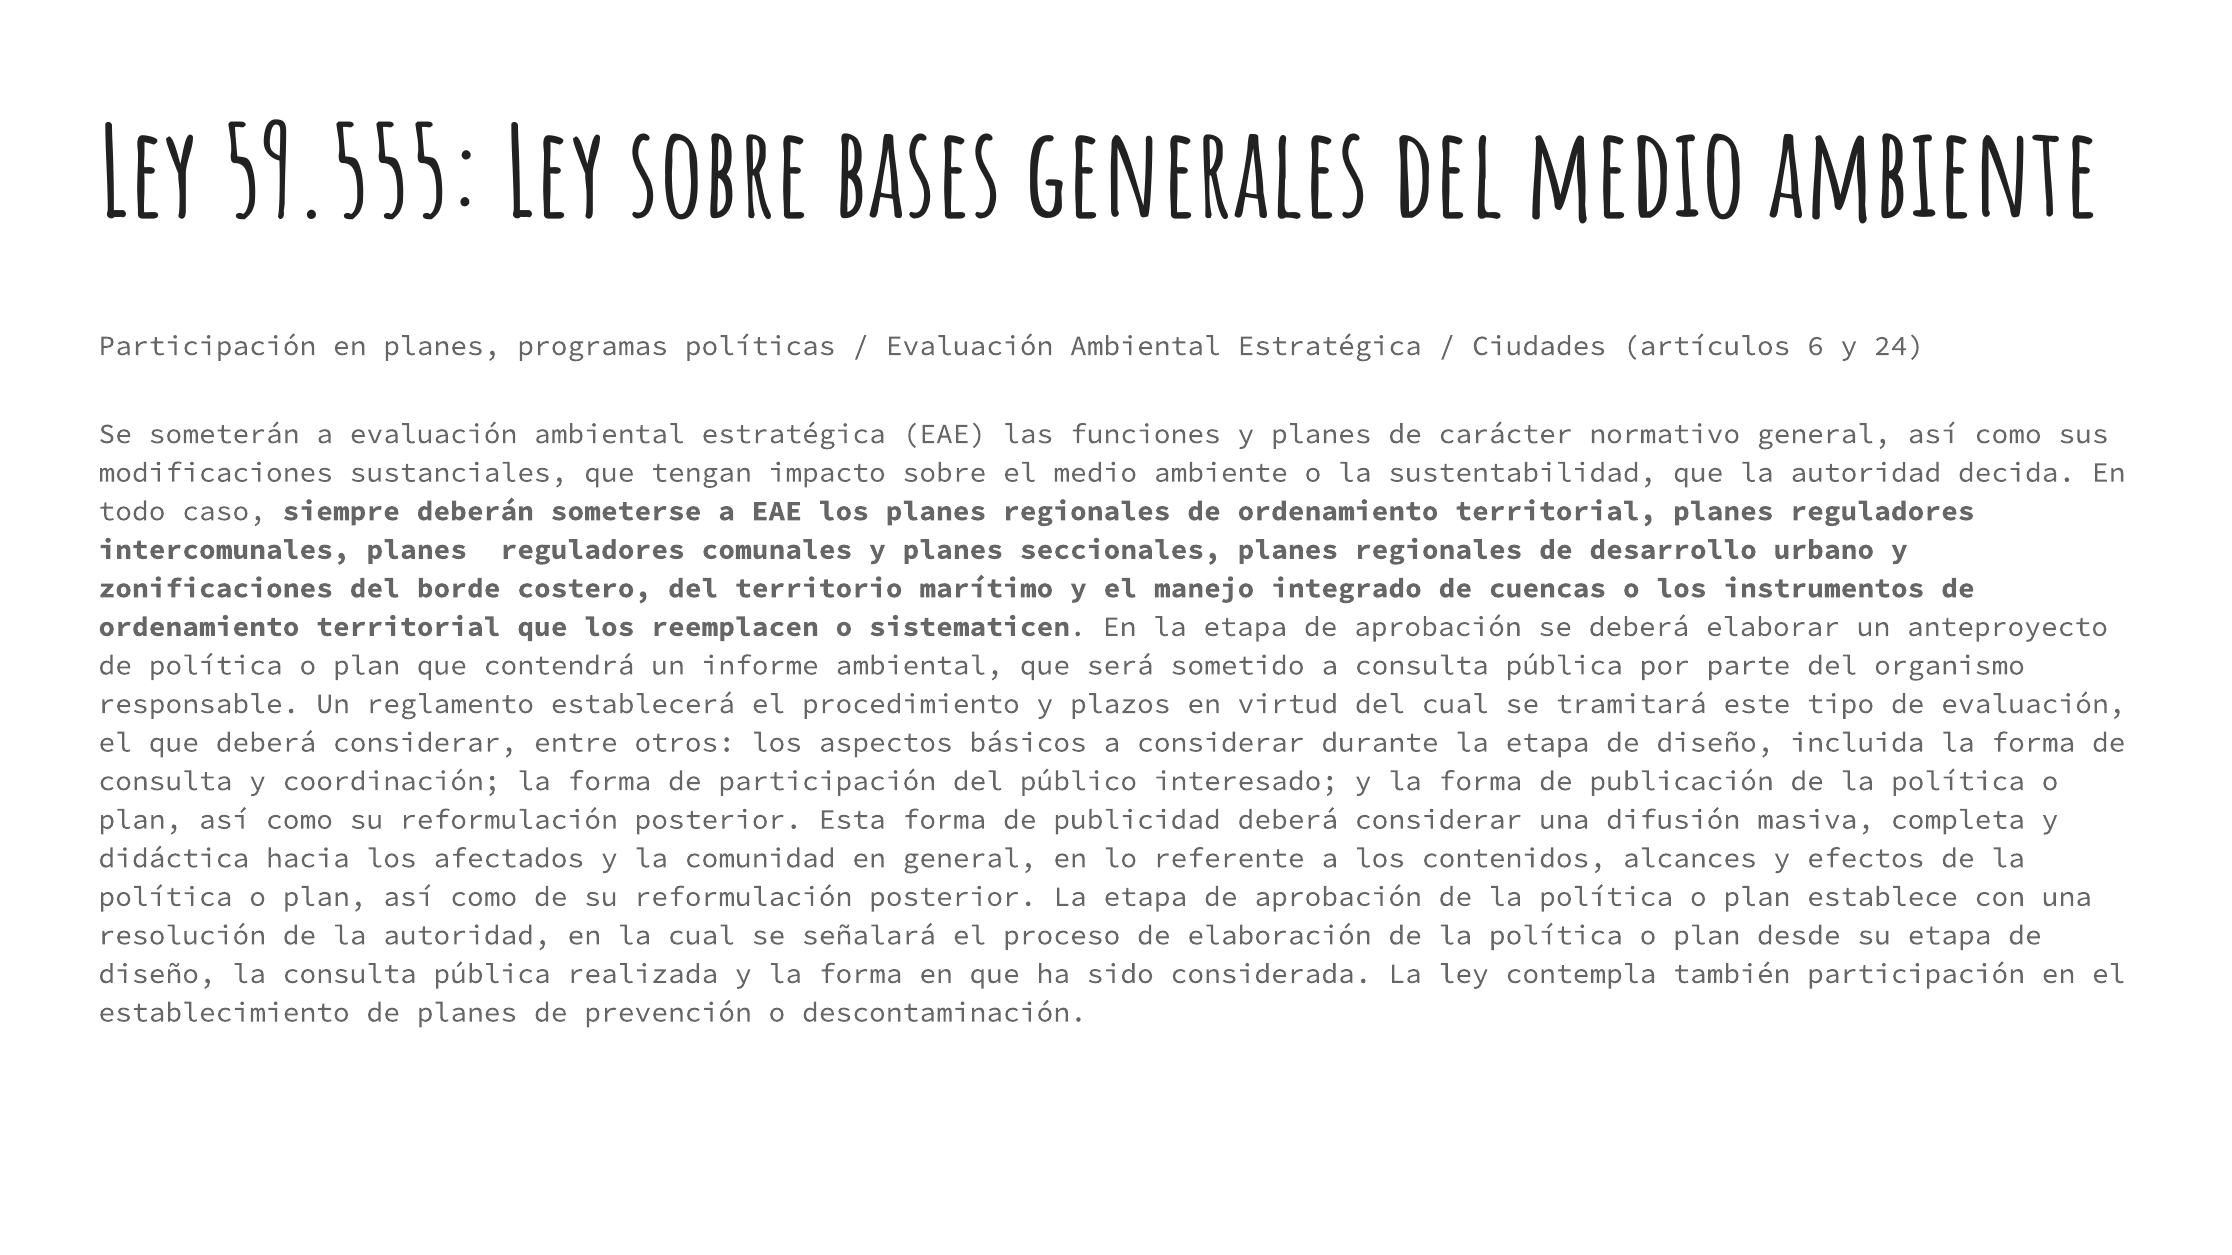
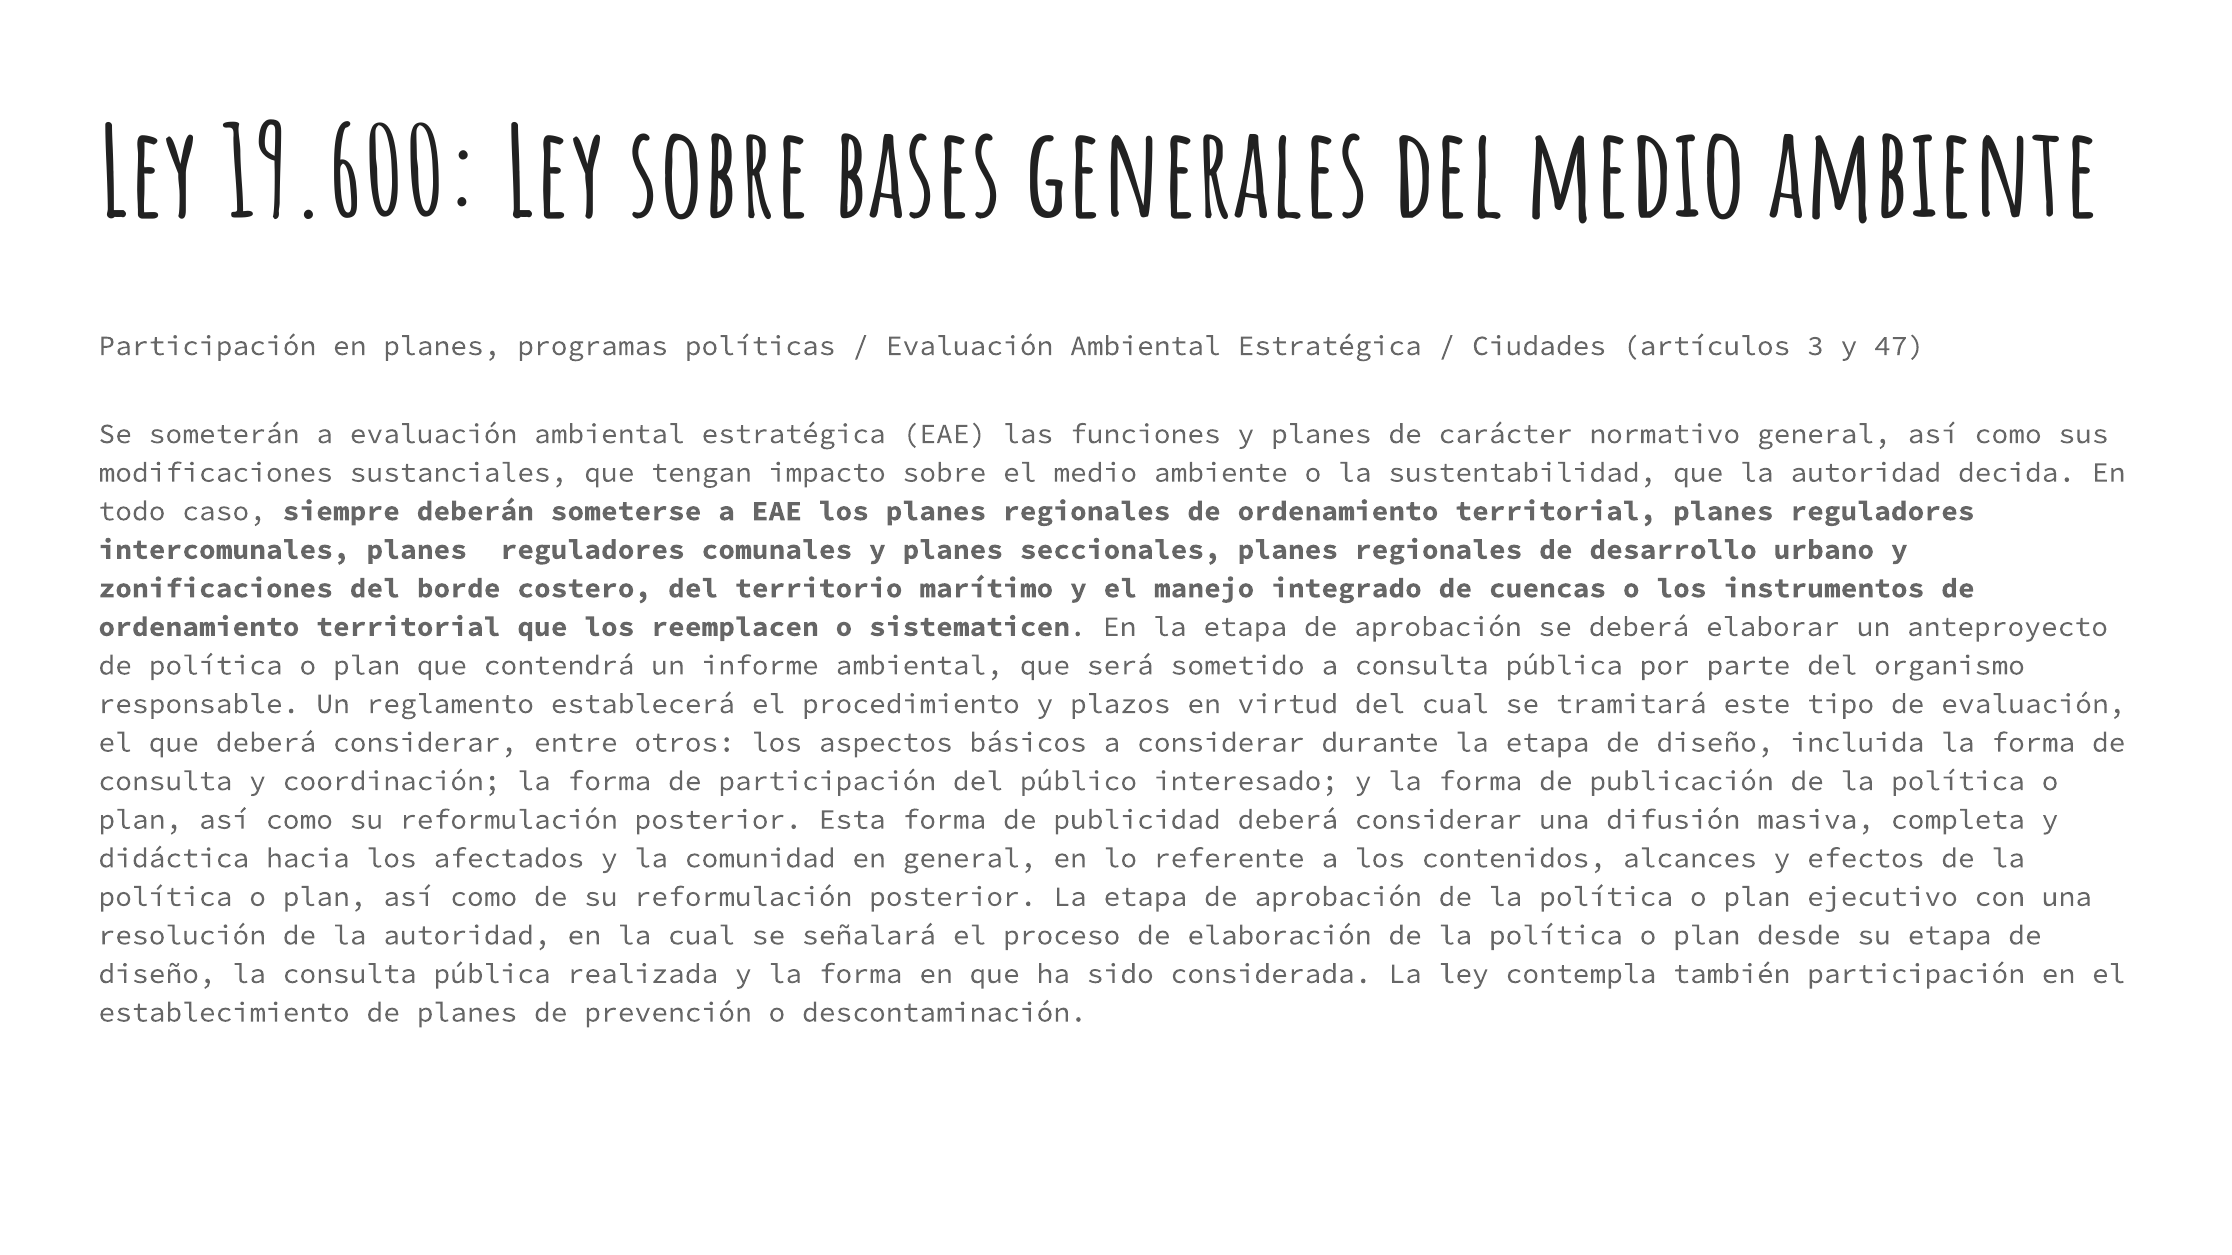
59.555: 59.555 -> 19.600 (352, 177)
6: 6 -> 3 (1816, 346)
24: 24 -> 47 (1899, 346)
establece: establece -> ejecutivo (1883, 897)
